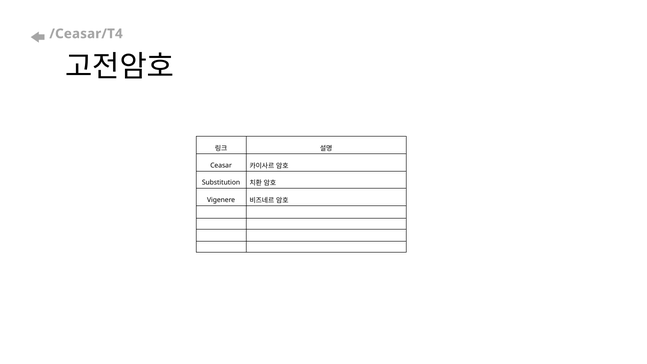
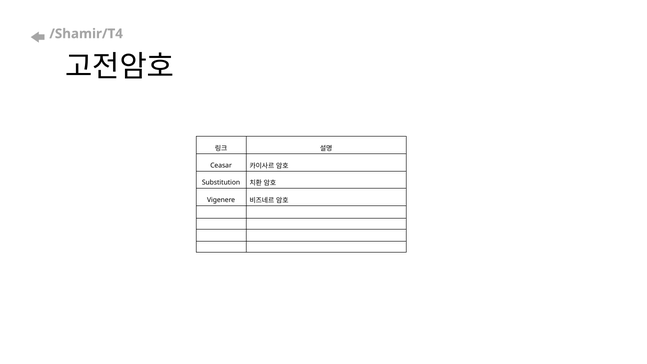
/Ceasar/T4: /Ceasar/T4 -> /Shamir/T4 (86, 34)
